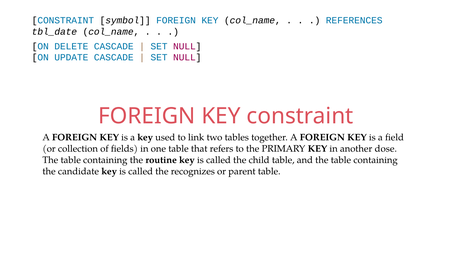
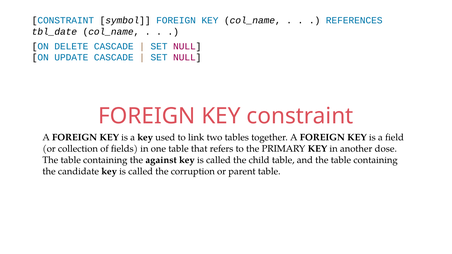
routine: routine -> against (161, 160)
recognizes: recognizes -> corruption (193, 171)
